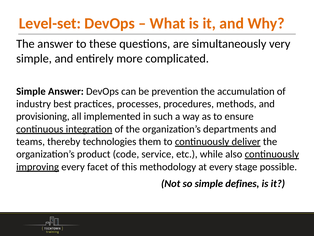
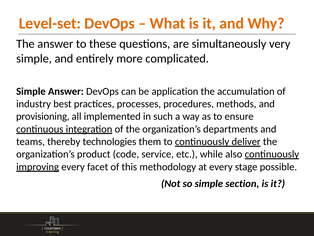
prevention: prevention -> application (175, 91)
defines: defines -> section (242, 183)
